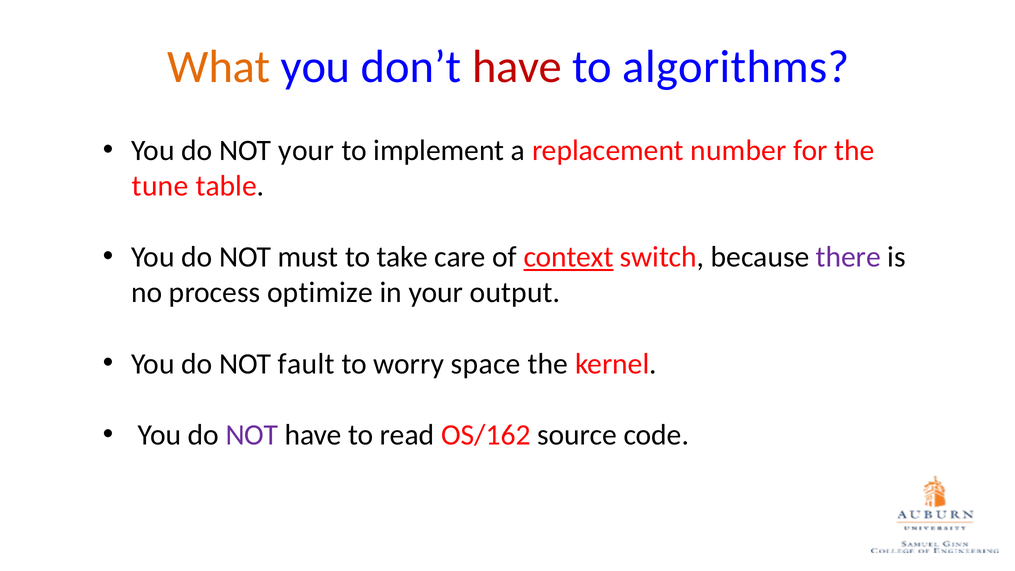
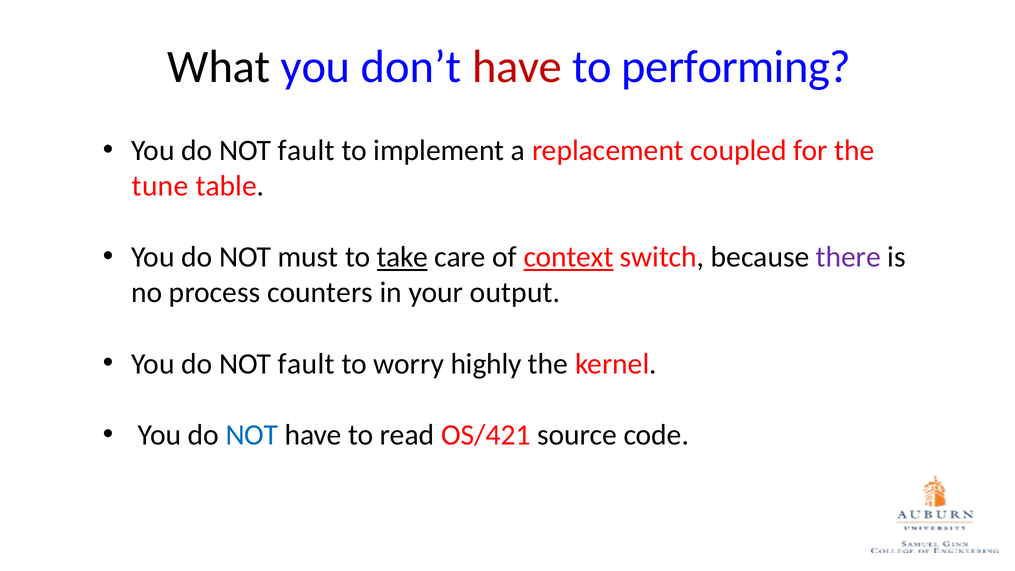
What colour: orange -> black (219, 67)
algorithms: algorithms -> performing (736, 67)
your: your -> fault (306, 151)
number: number -> coupled (739, 151)
take underline: none -> present (402, 257)
optimize: optimize -> counters (320, 293)
space: space -> highly (486, 364)
NOT colour: purple -> blue (252, 435)
OS/162: OS/162 -> OS/421 (486, 435)
